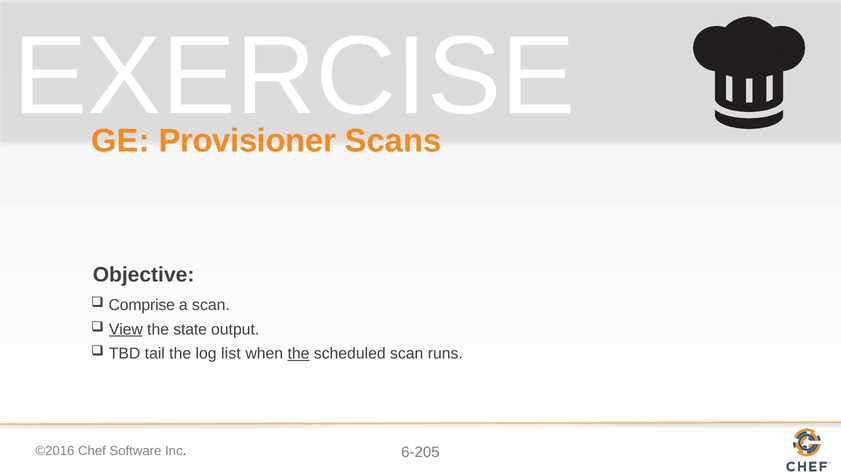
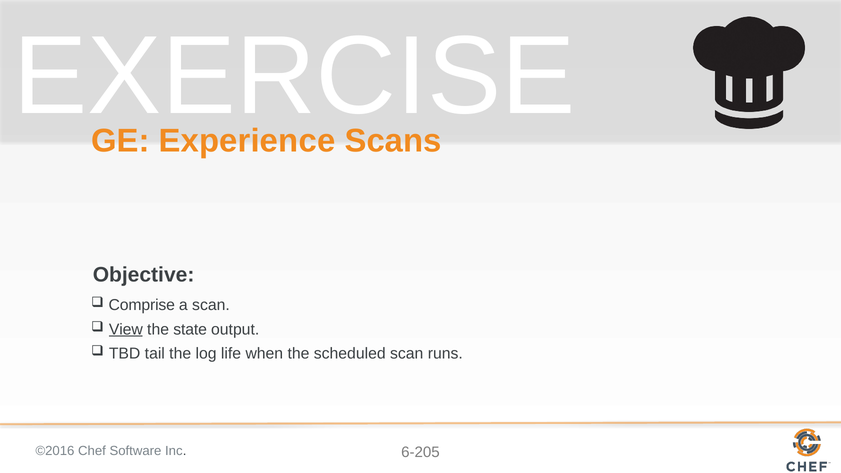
Provisioner: Provisioner -> Experience (247, 141)
list: list -> life (231, 354)
the underline: present -> none (298, 354)
